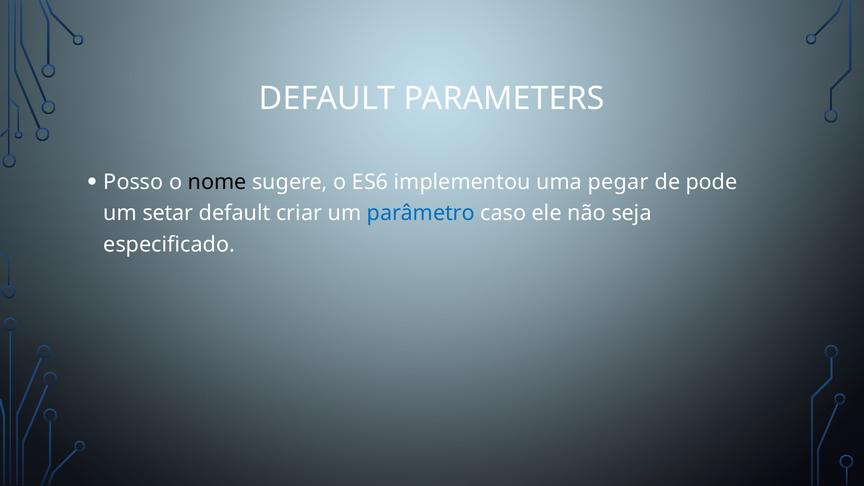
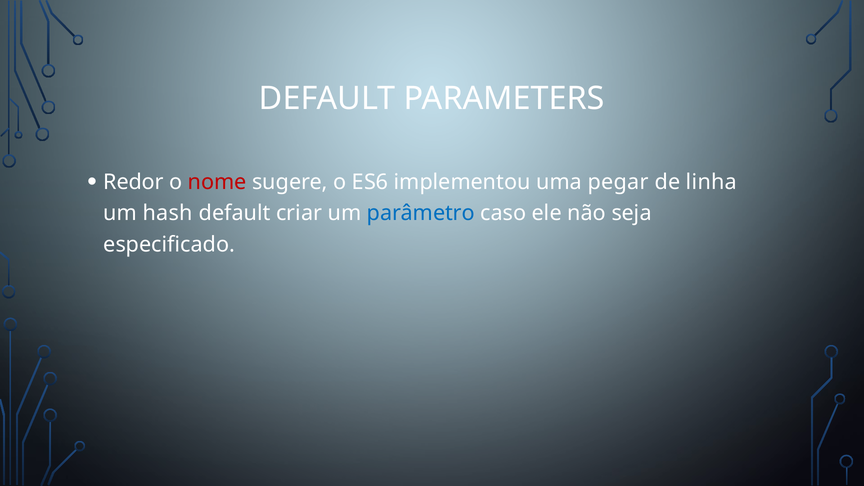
Posso: Posso -> Redor (134, 182)
nome colour: black -> red (217, 182)
pode: pode -> linha (711, 182)
setar: setar -> hash (168, 213)
